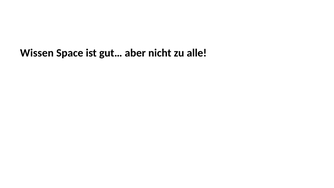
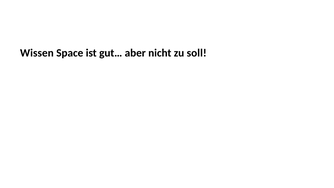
alle: alle -> soll (197, 53)
